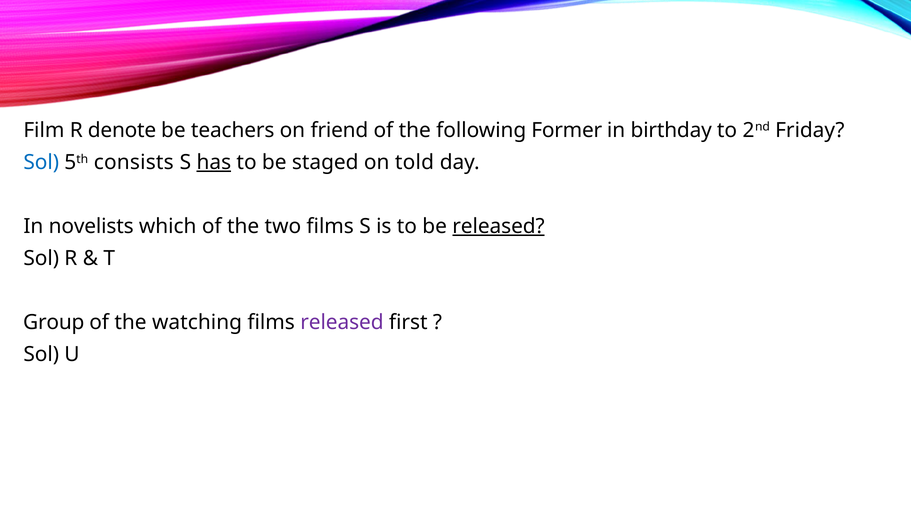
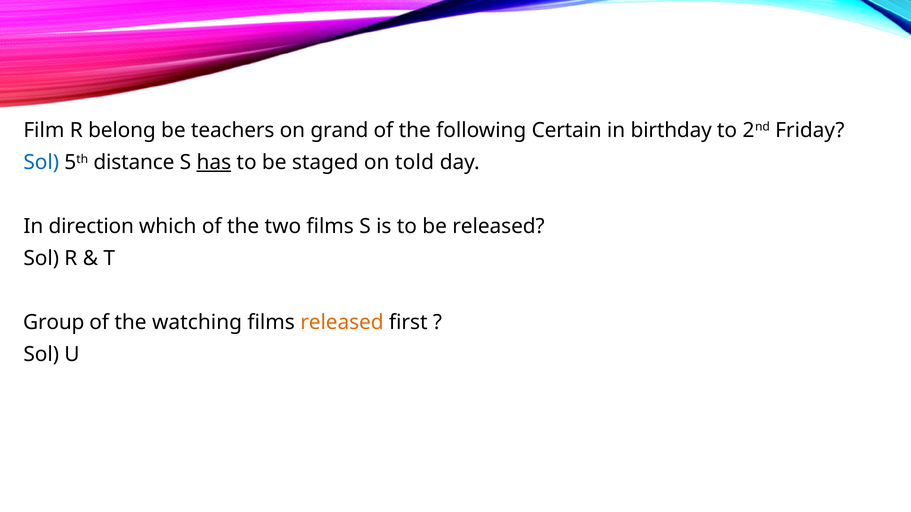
denote: denote -> belong (122, 130)
friend: friend -> grand (339, 130)
Former: Former -> Certain (567, 130)
consists: consists -> distance (134, 163)
novelists: novelists -> direction (91, 227)
released underline: present -> none (498, 227)
released colour: purple -> orange (342, 323)
